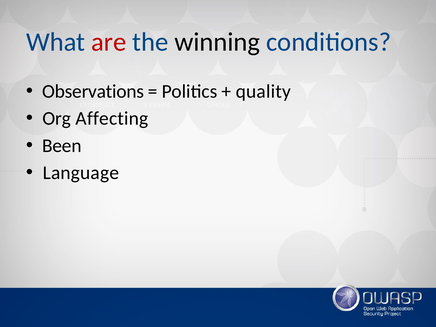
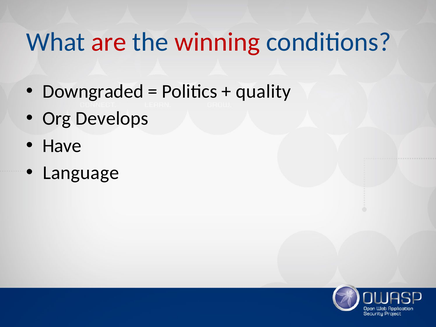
winning colour: black -> red (217, 42)
Observations: Observations -> Downgraded (93, 91)
Affecting: Affecting -> Develops (112, 119)
Been: Been -> Have (62, 146)
